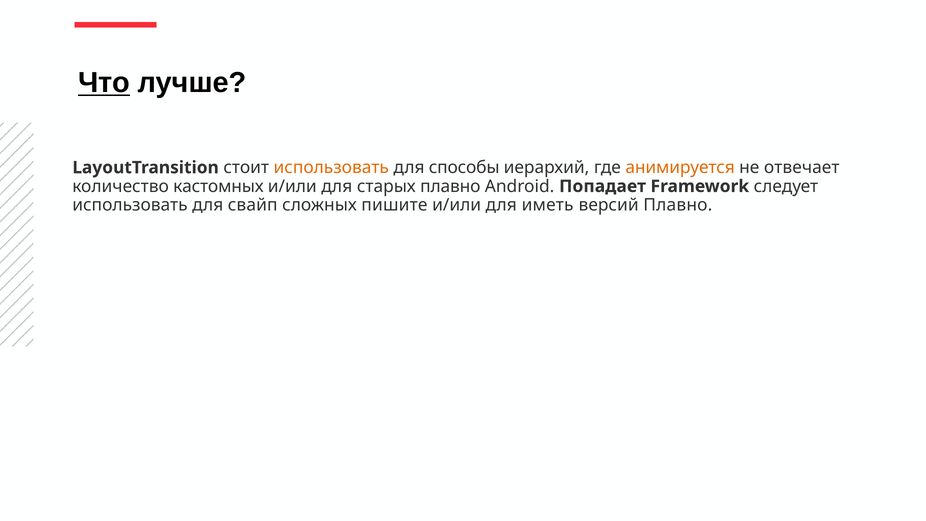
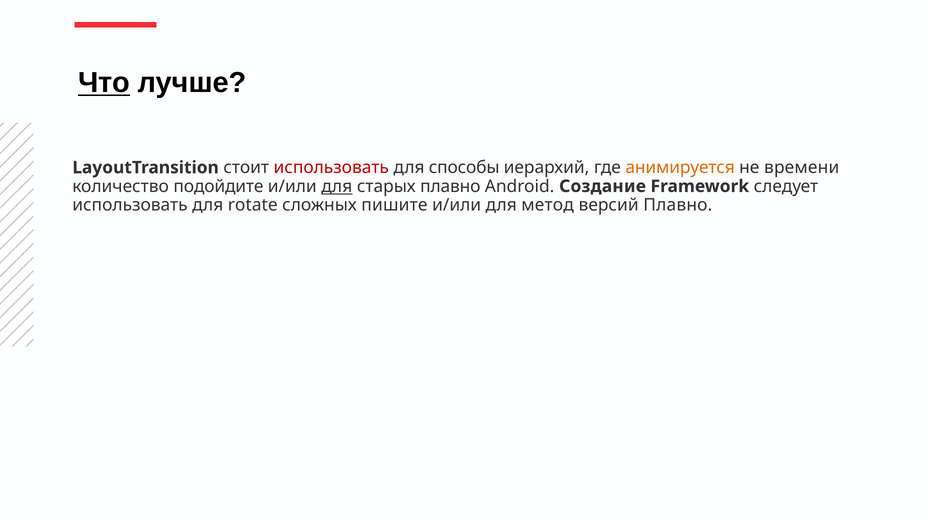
использовать colour: orange -> red (331, 168)
отвечает: отвечает -> времени (802, 168)
кастомных: кастомных -> подойдите (218, 186)
для underline: none -> present (337, 186)
Попадает: Попадает -> Создание (603, 186)
свайп: свайп -> rotate (253, 205)
иметь: иметь -> метод (548, 205)
